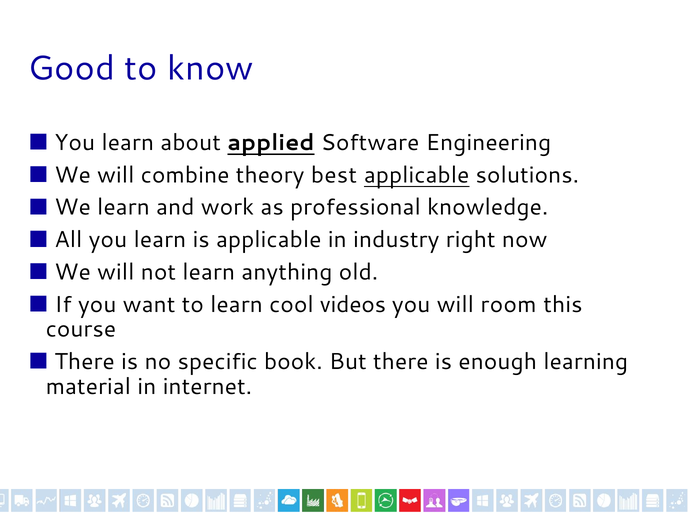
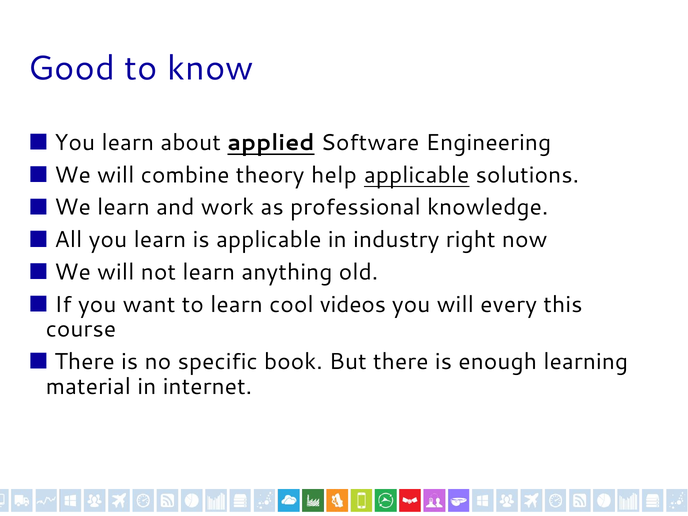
best: best -> help (334, 175)
room: room -> every (509, 305)
